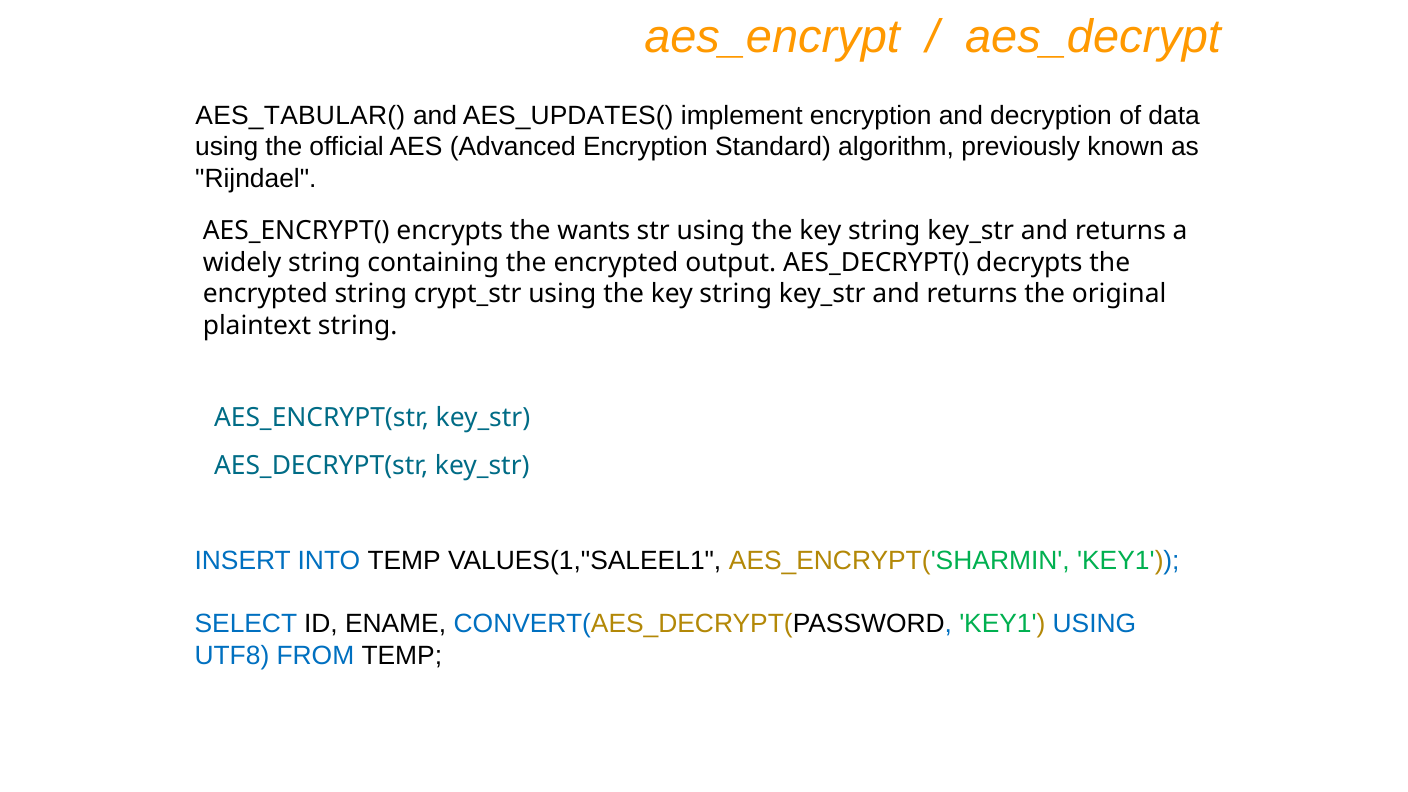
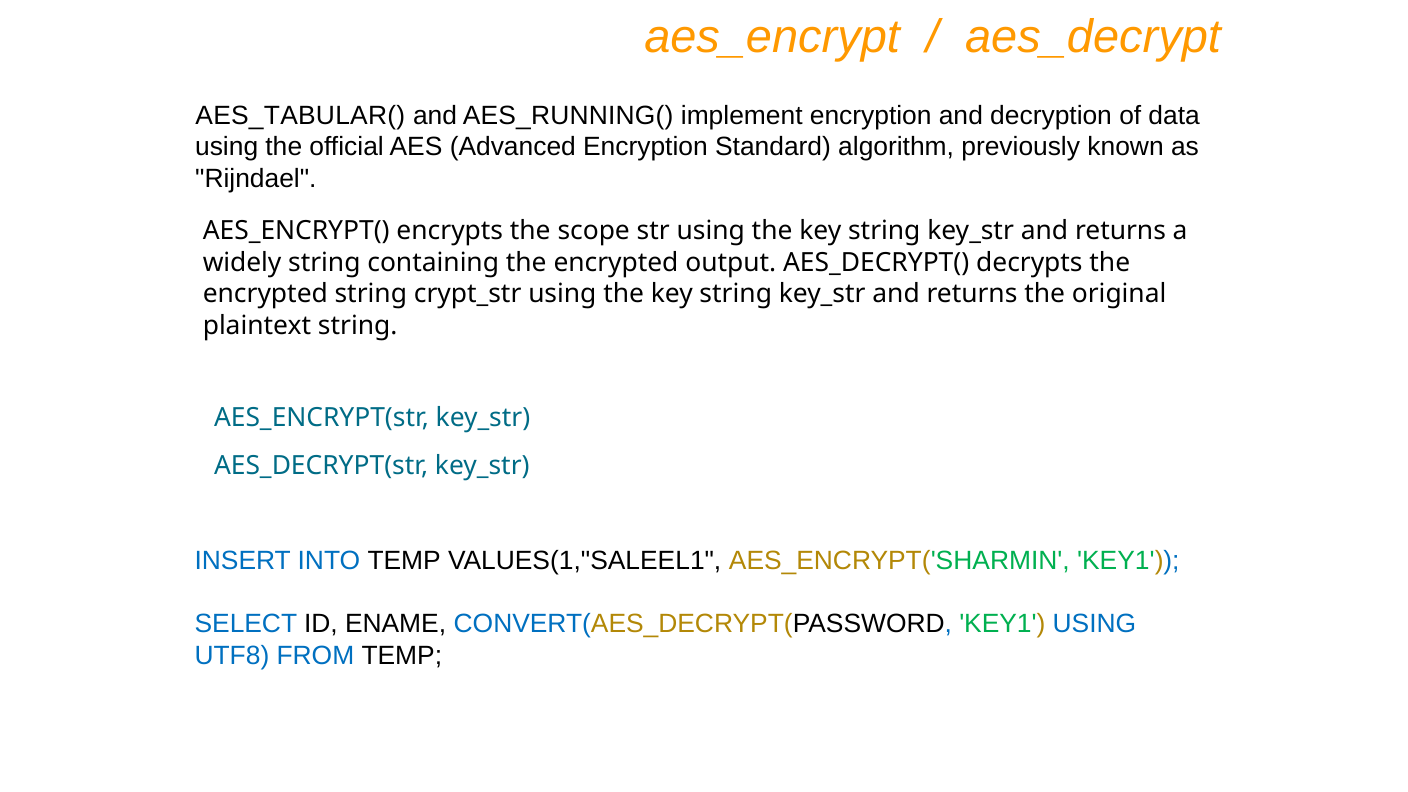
AES_UPDATES(: AES_UPDATES( -> AES_RUNNING( (568, 115)
wants: wants -> scope (594, 231)
